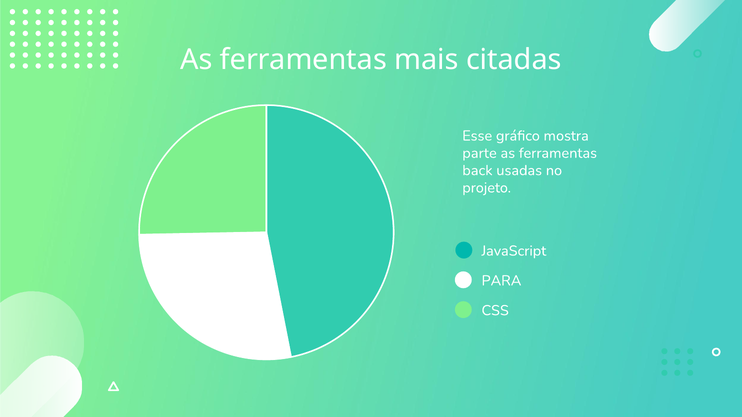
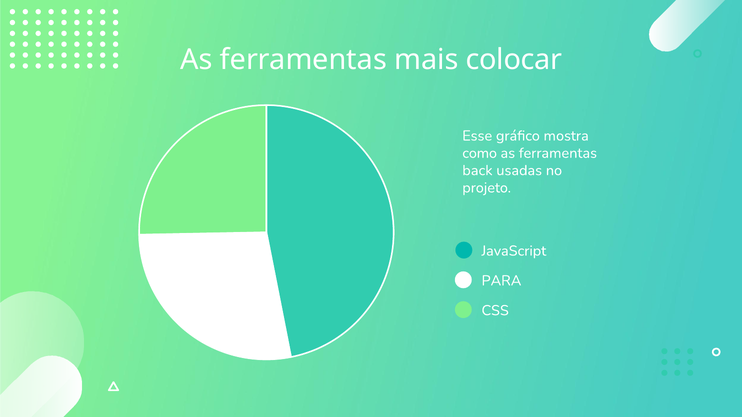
citadas: citadas -> colocar (514, 60)
parte: parte -> como (480, 153)
